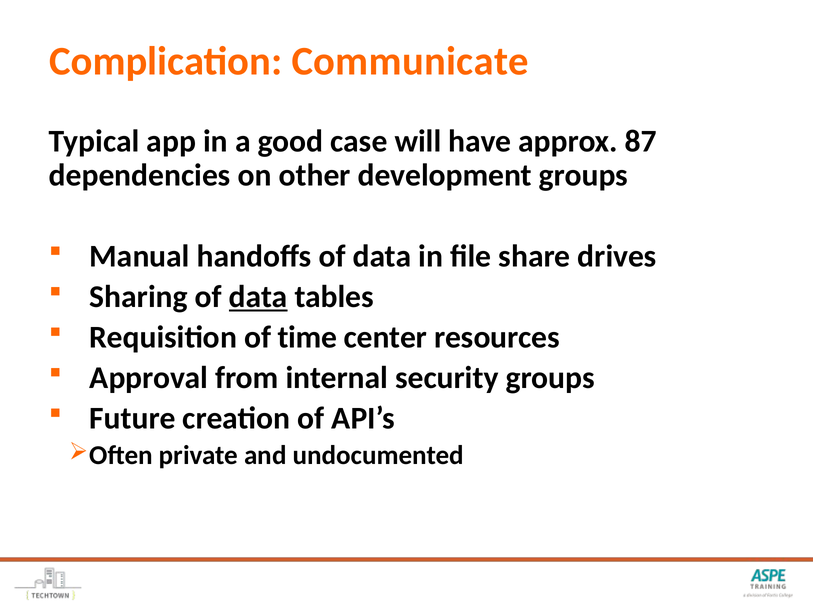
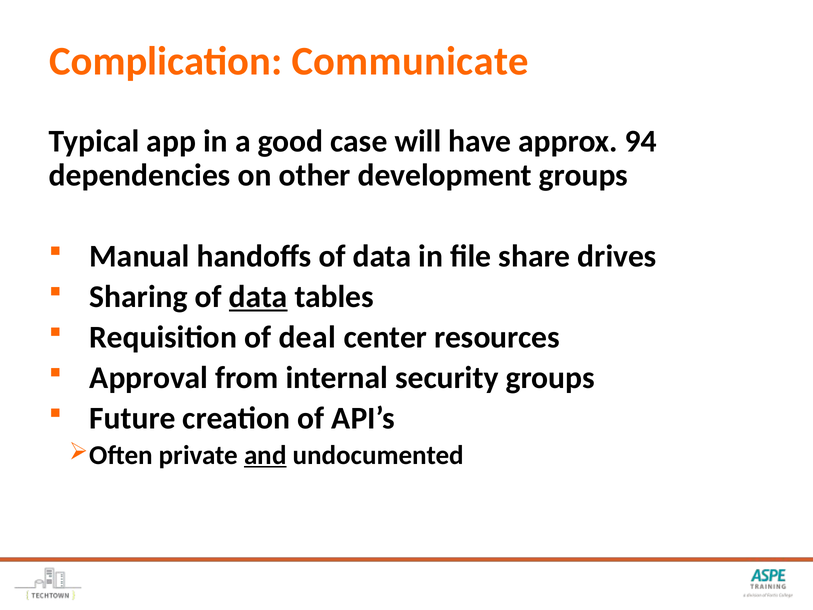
87: 87 -> 94 (641, 141)
time: time -> deal (307, 337)
and underline: none -> present (265, 455)
